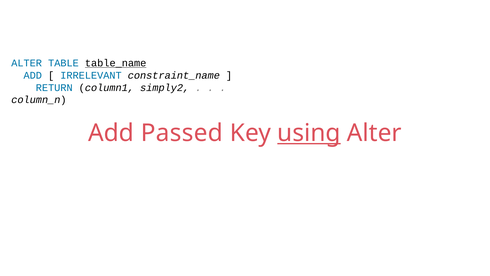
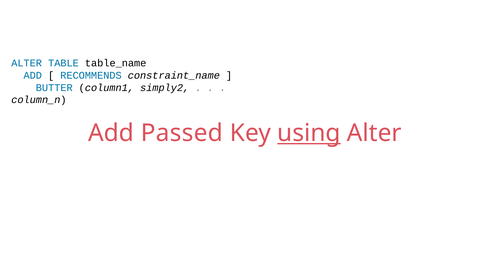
table_name underline: present -> none (116, 63)
IRRELEVANT: IRRELEVANT -> RECOMMENDS (91, 75)
RETURN: RETURN -> BUTTER (54, 88)
